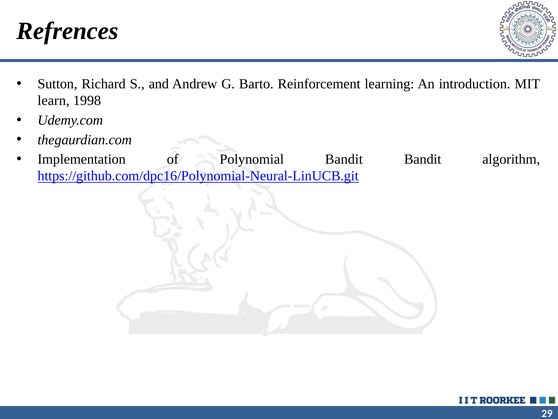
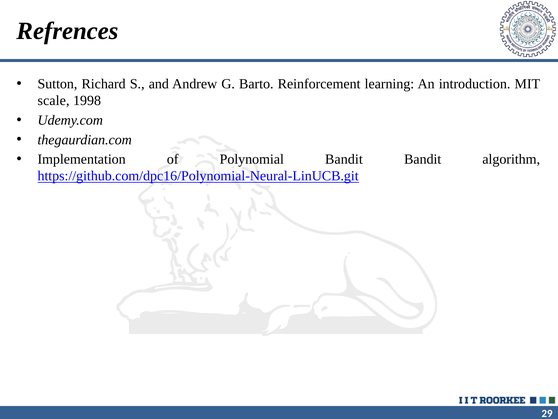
learn: learn -> scale (54, 101)
